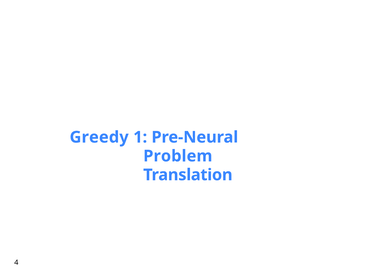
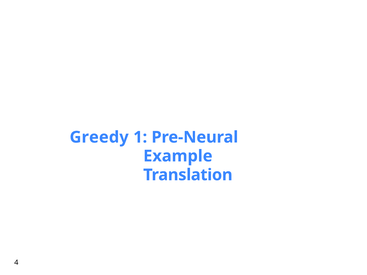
Problem: Problem -> Example (178, 156)
